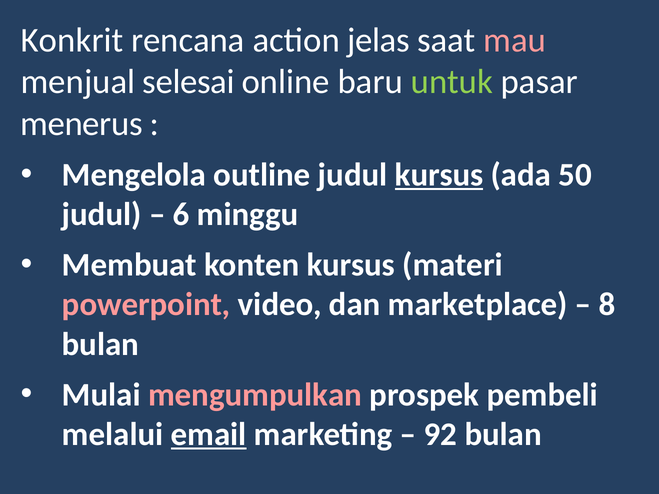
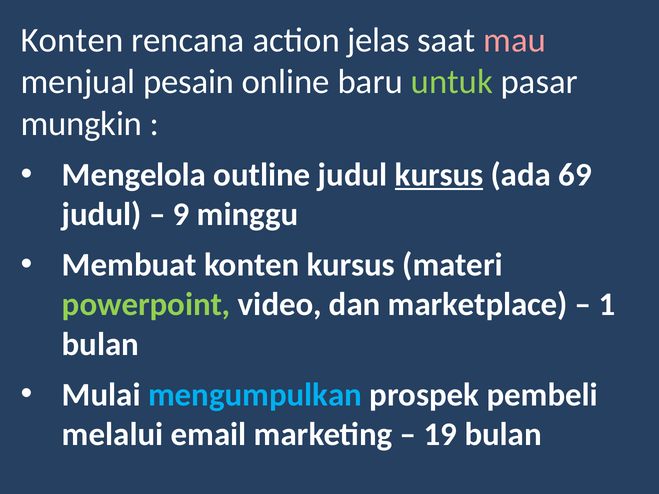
Konkrit: Konkrit -> Konten (72, 40)
selesai: selesai -> pesain (189, 82)
menerus: menerus -> mungkin (81, 124)
50: 50 -> 69 (575, 175)
6: 6 -> 9 (181, 215)
powerpoint colour: pink -> light green (146, 305)
8: 8 -> 1 (607, 305)
mengumpulkan colour: pink -> light blue (255, 395)
email underline: present -> none (209, 434)
92: 92 -> 19 (440, 434)
